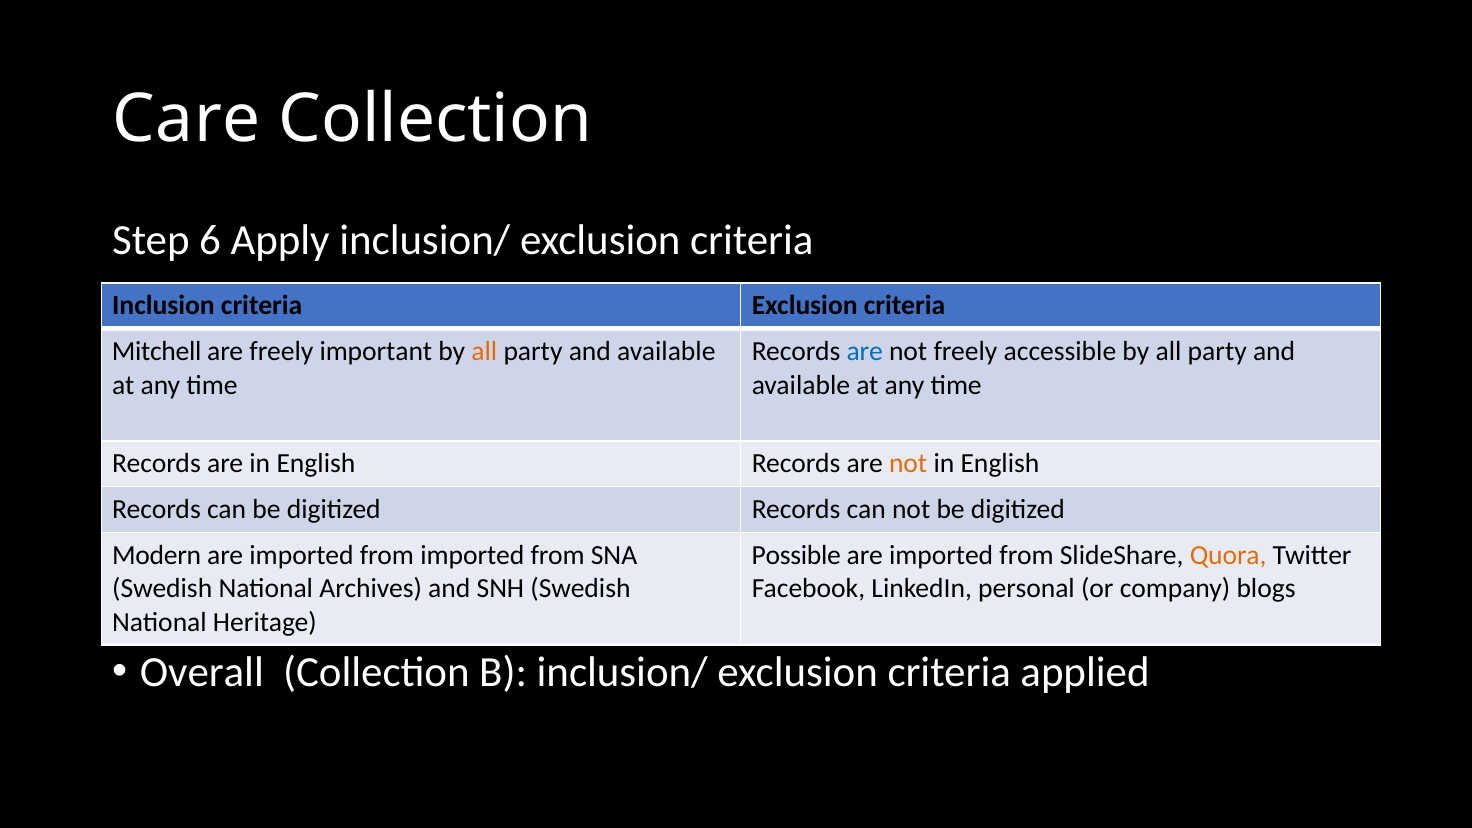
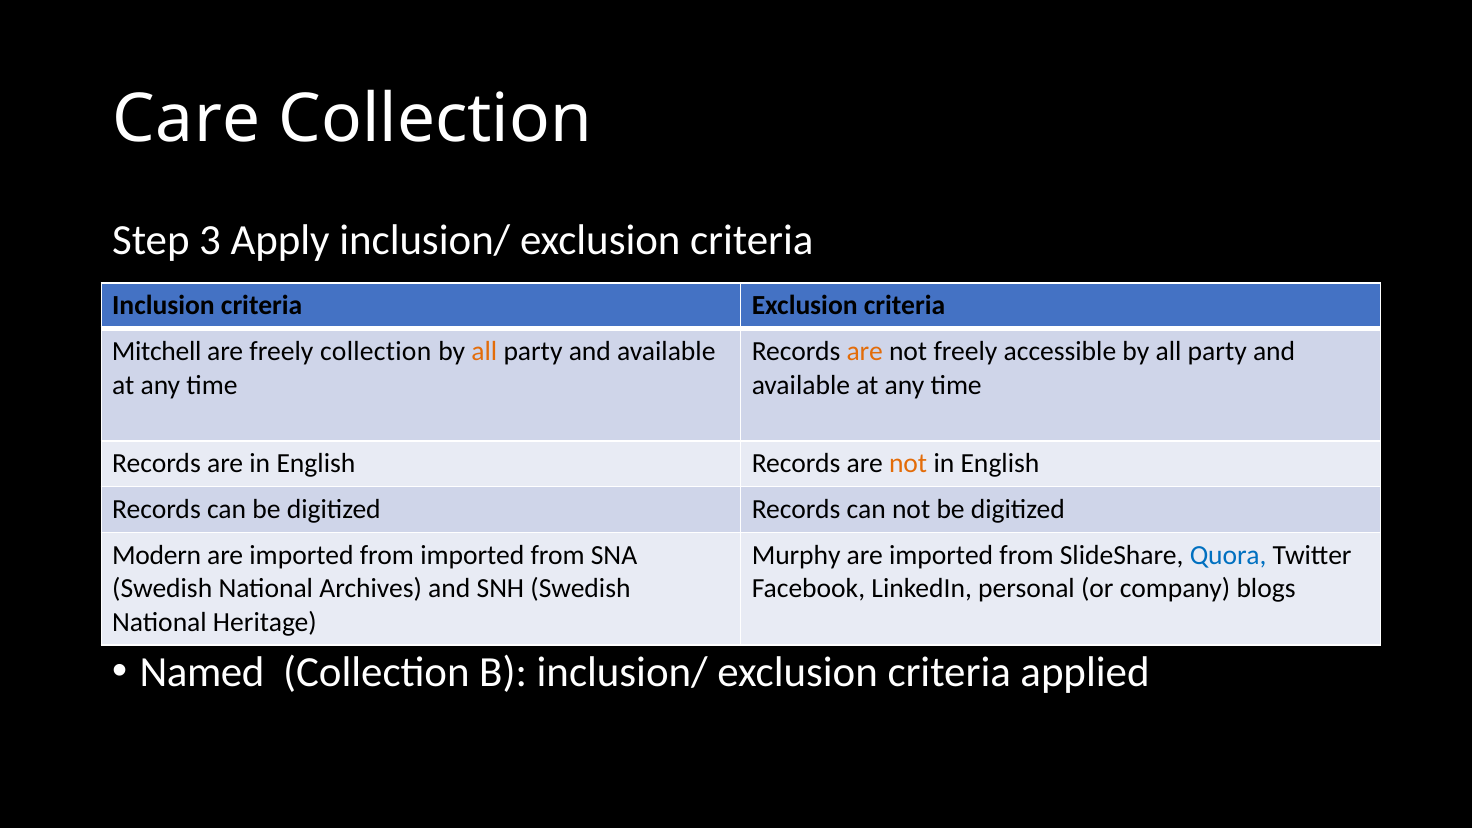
6: 6 -> 3 (210, 240)
freely important: important -> collection (376, 351)
are colour: blue -> orange (865, 351)
Possible: Possible -> Murphy (796, 555)
Quora colour: orange -> blue (1228, 555)
Overall: Overall -> Named (202, 672)
